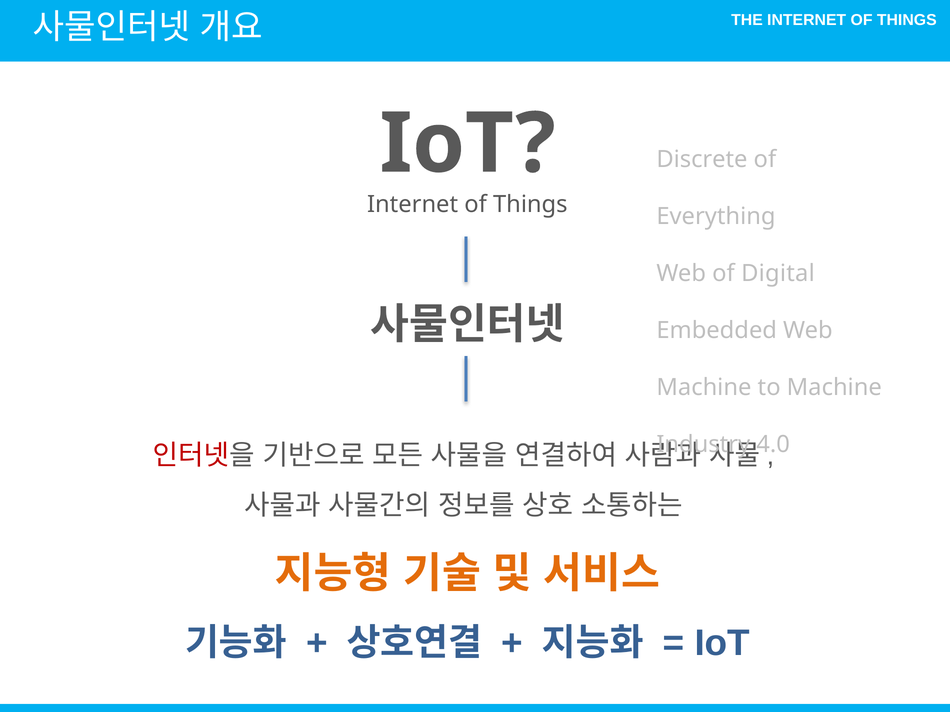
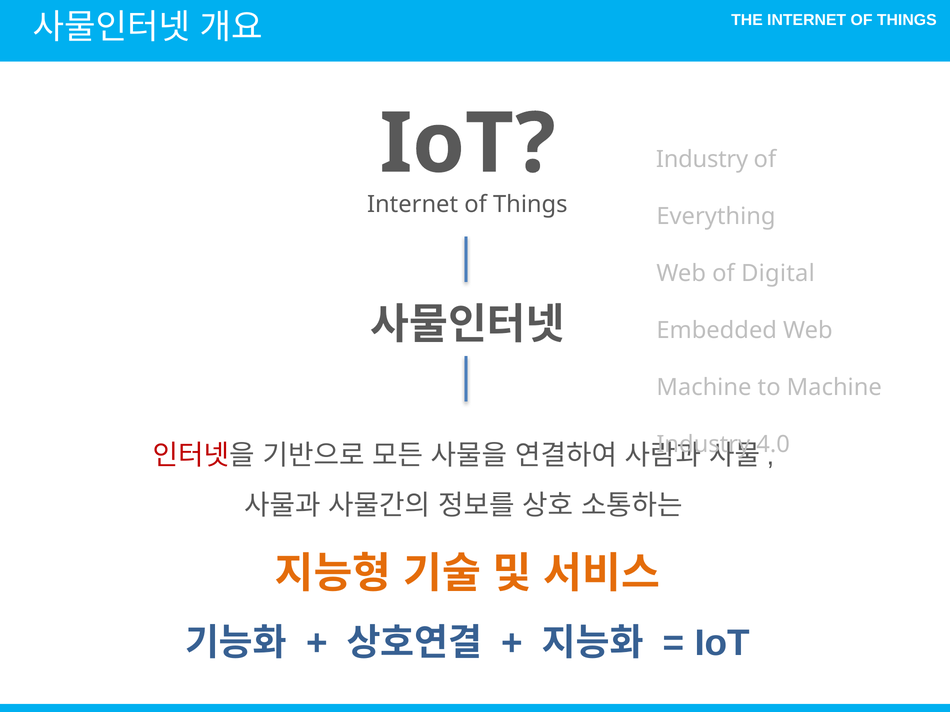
Discrete: Discrete -> Industry (702, 160)
